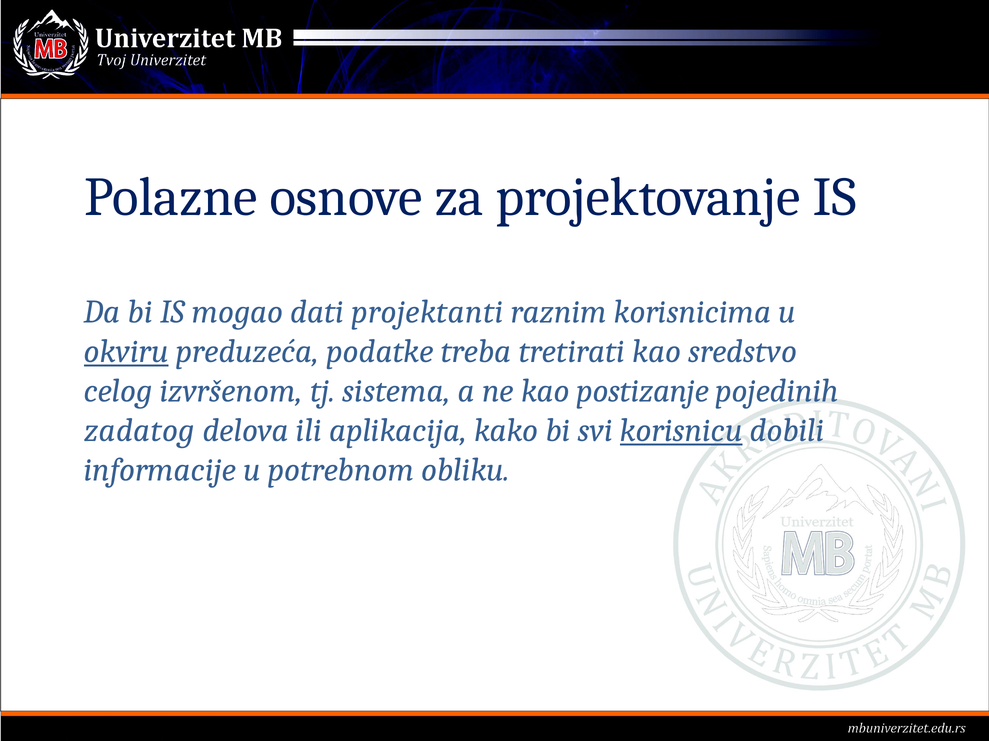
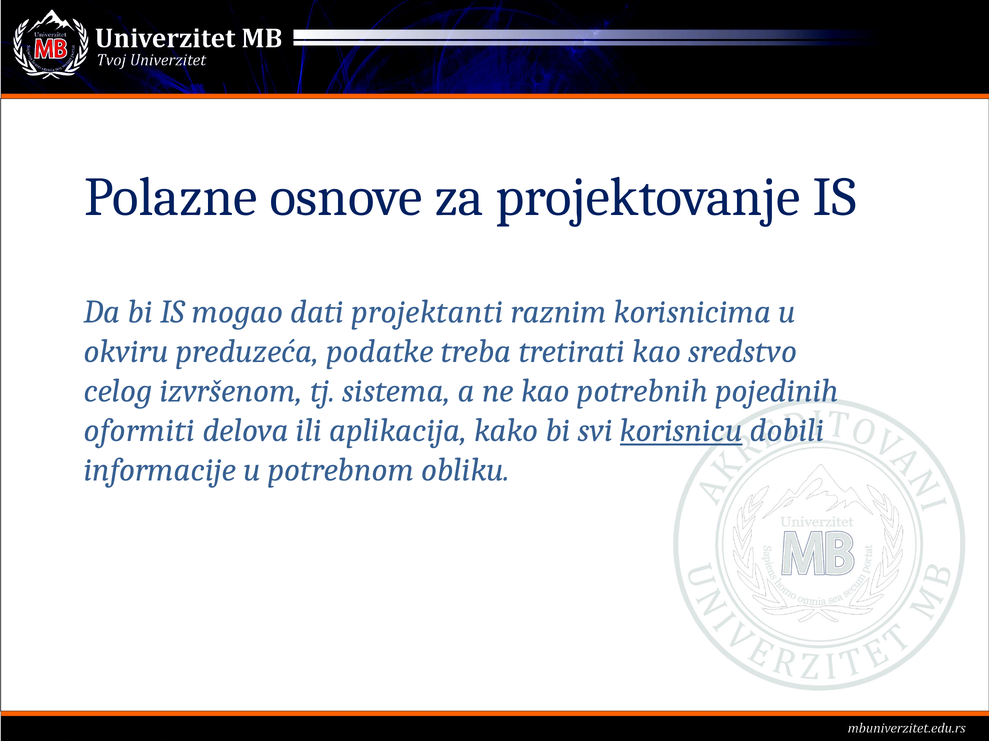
okviru underline: present -> none (126, 352)
postizanje: postizanje -> potrebnih (642, 391)
zadatog: zadatog -> oformiti (139, 431)
